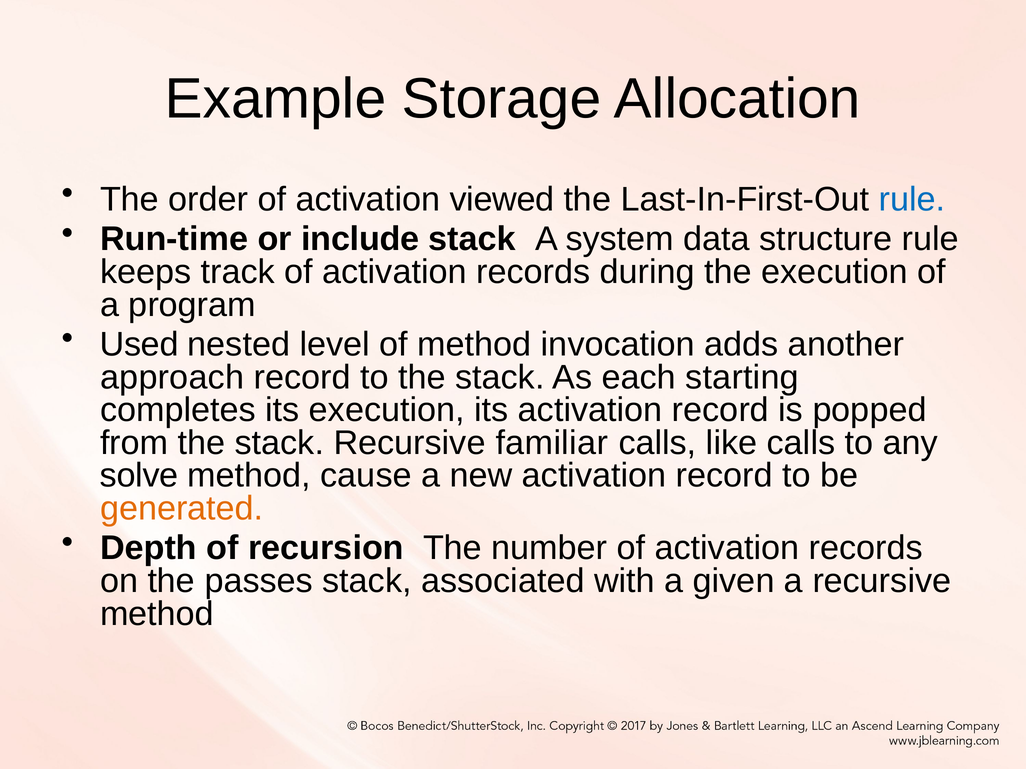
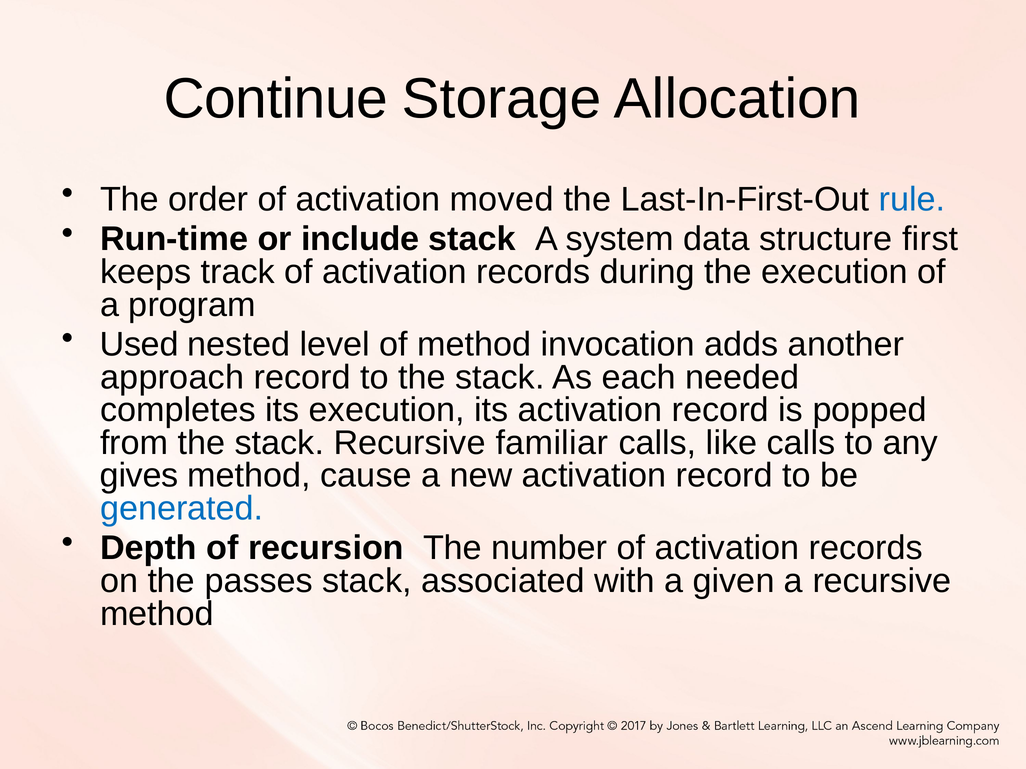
Example: Example -> Continue (276, 99)
viewed: viewed -> moved (502, 200)
structure rule: rule -> first (930, 239)
starting: starting -> needed (742, 377)
solve: solve -> gives (139, 476)
generated colour: orange -> blue (182, 509)
